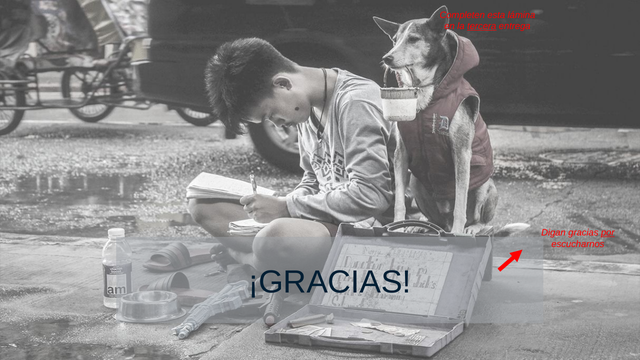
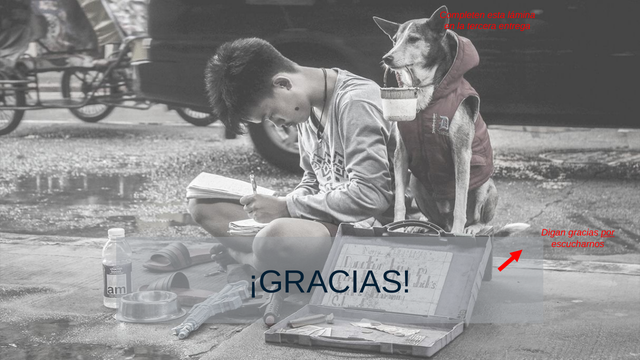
tercera underline: present -> none (482, 26)
